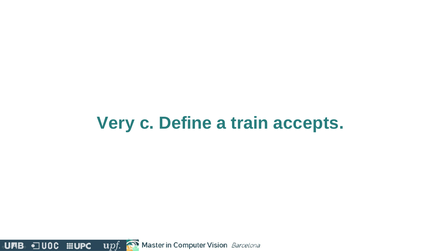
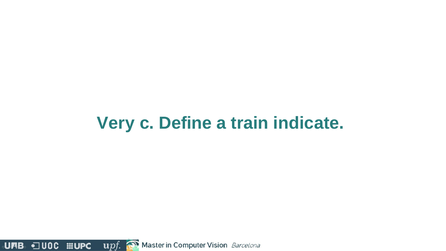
accepts: accepts -> indicate (309, 123)
